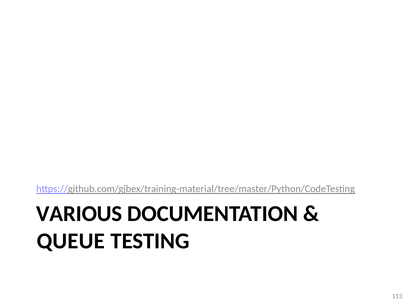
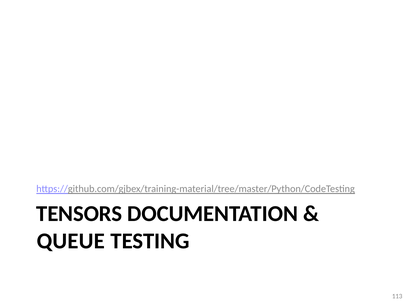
VARIOUS: VARIOUS -> TENSORS (79, 214)
